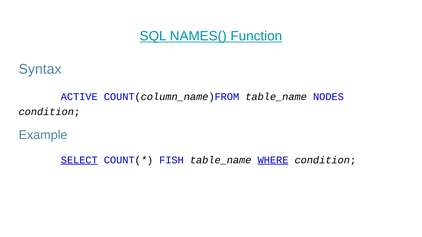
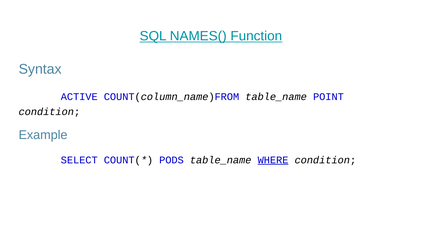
NODES: NODES -> POINT (328, 97)
SELECT underline: present -> none (79, 160)
FISH: FISH -> PODS (171, 160)
